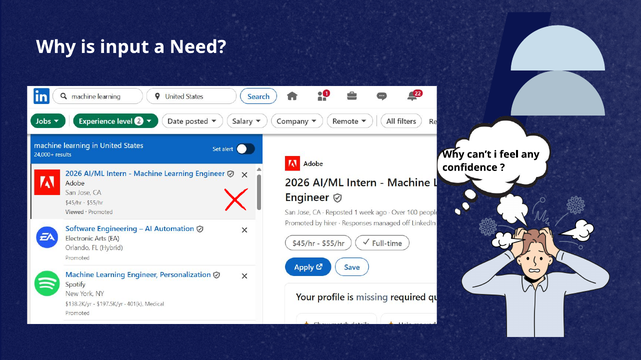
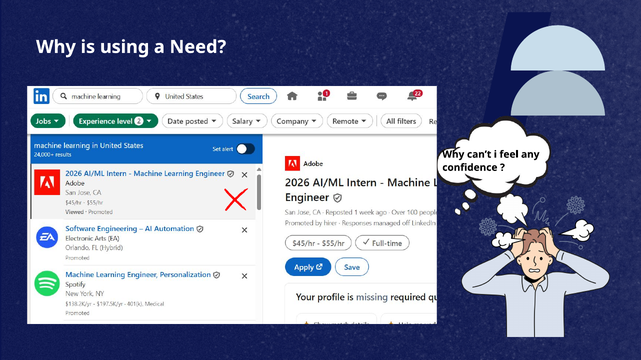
input: input -> using (125, 47)
